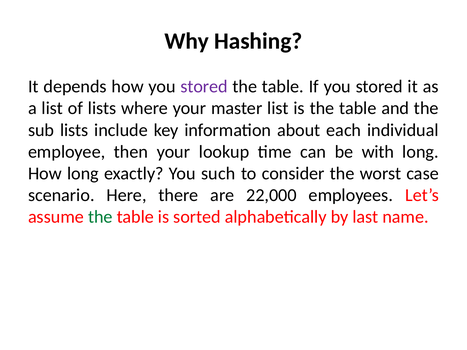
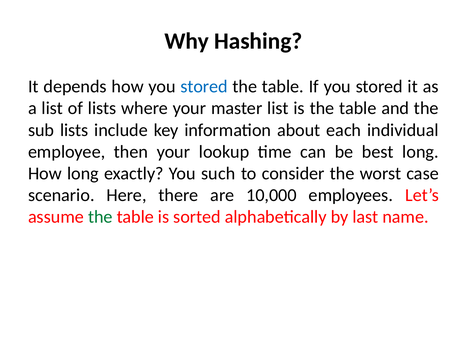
stored colour: purple -> blue (204, 87)
with: with -> best (378, 152)
22,000: 22,000 -> 10,000 (271, 195)
